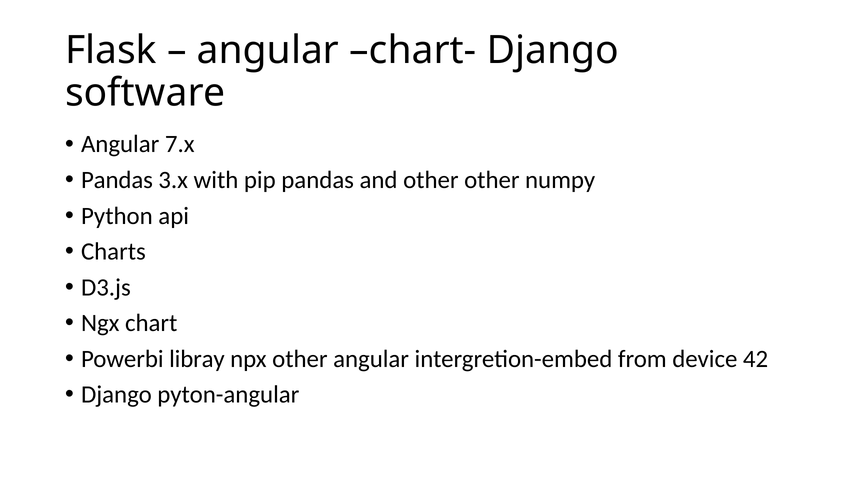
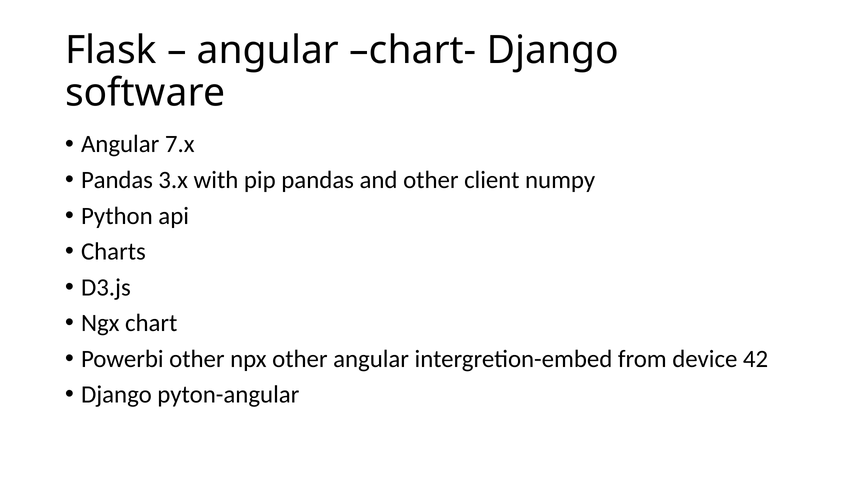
other other: other -> client (492, 180)
Powerbi libray: libray -> other (197, 359)
